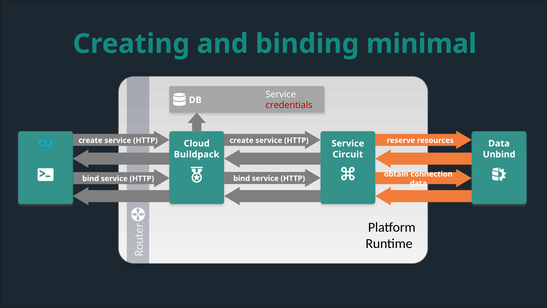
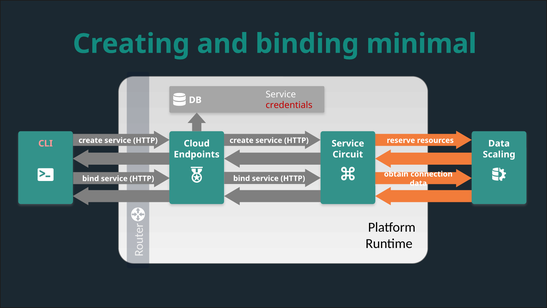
CLI colour: light blue -> pink (46, 143)
Buildpack: Buildpack -> Endpoints (197, 154)
Unbind: Unbind -> Scaling (499, 154)
